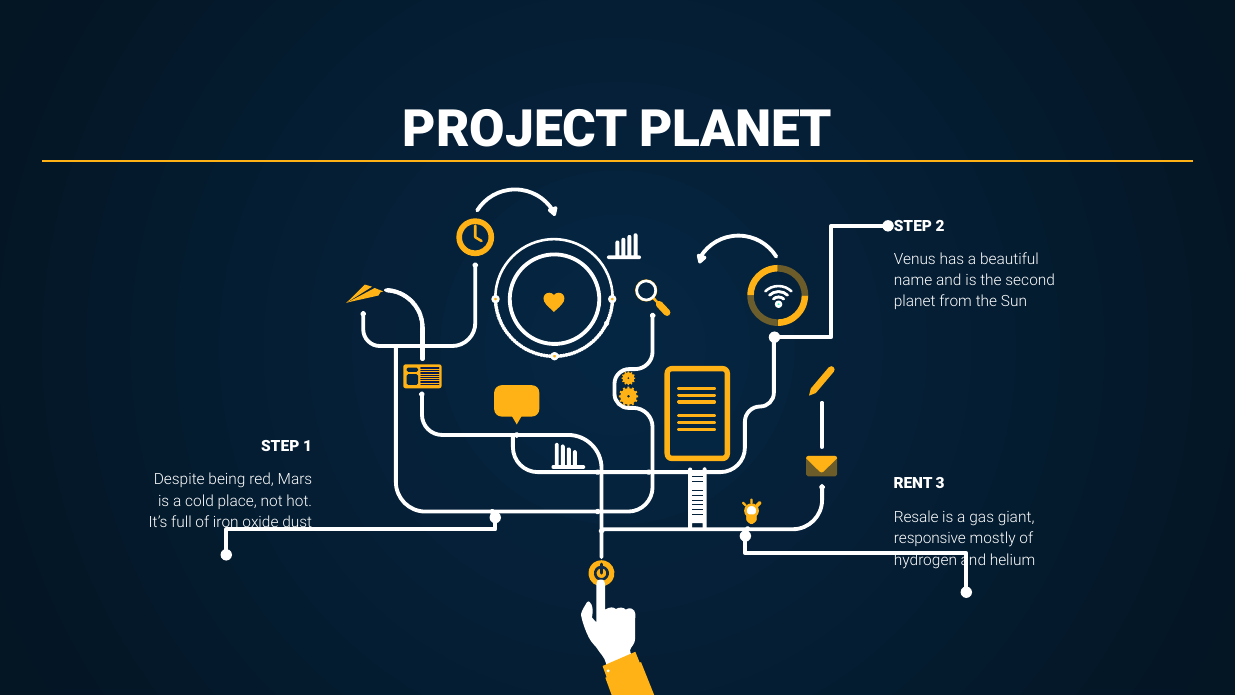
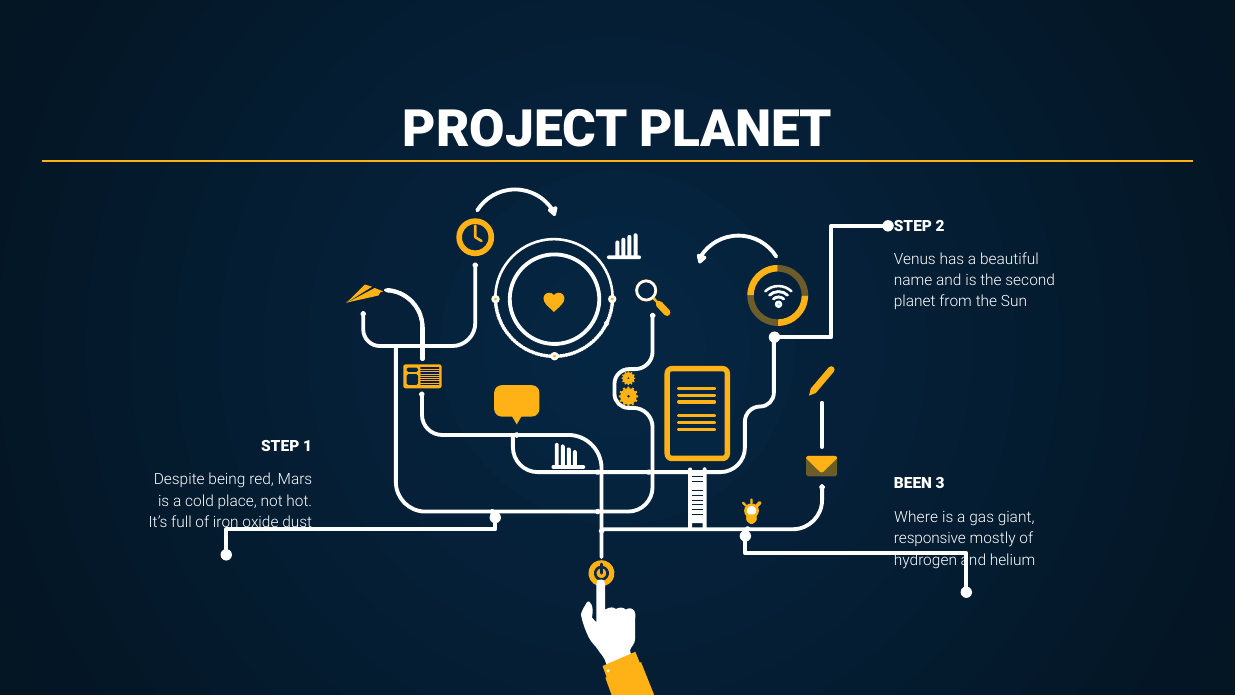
RENT: RENT -> BEEN (913, 483)
Resale: Resale -> Where (916, 517)
